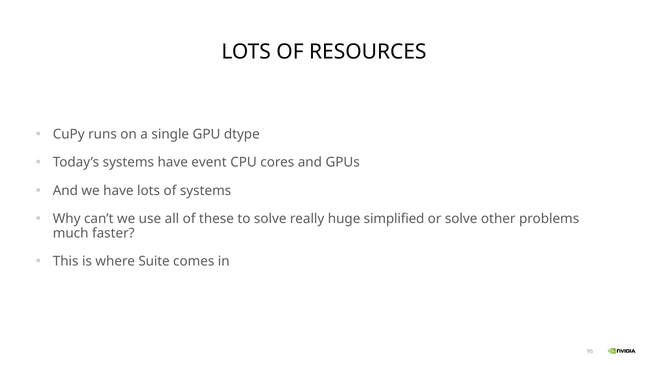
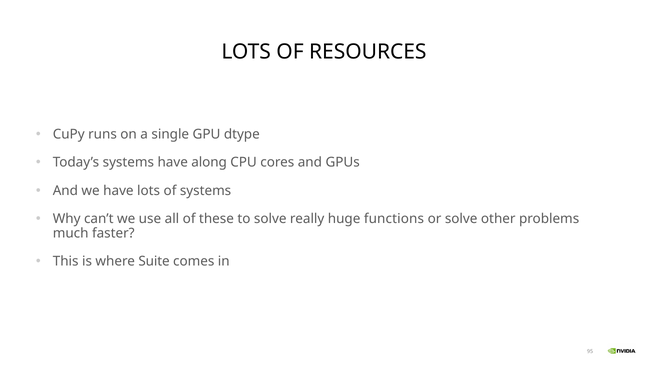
event: event -> along (209, 162)
simplified: simplified -> functions (394, 218)
